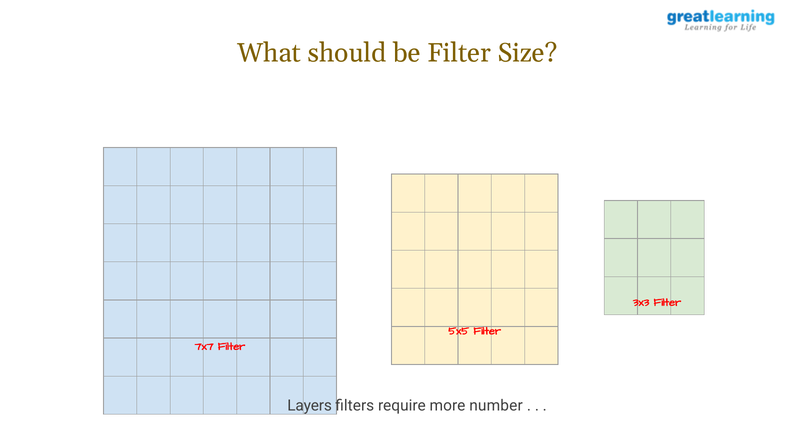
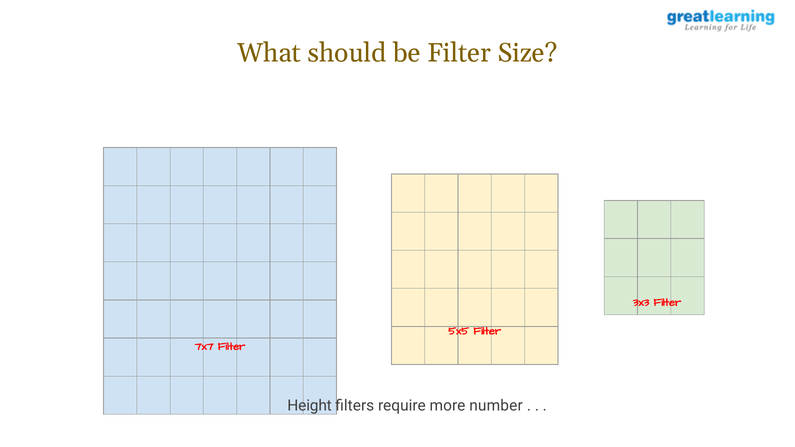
Layers: Layers -> Height (310, 406)
